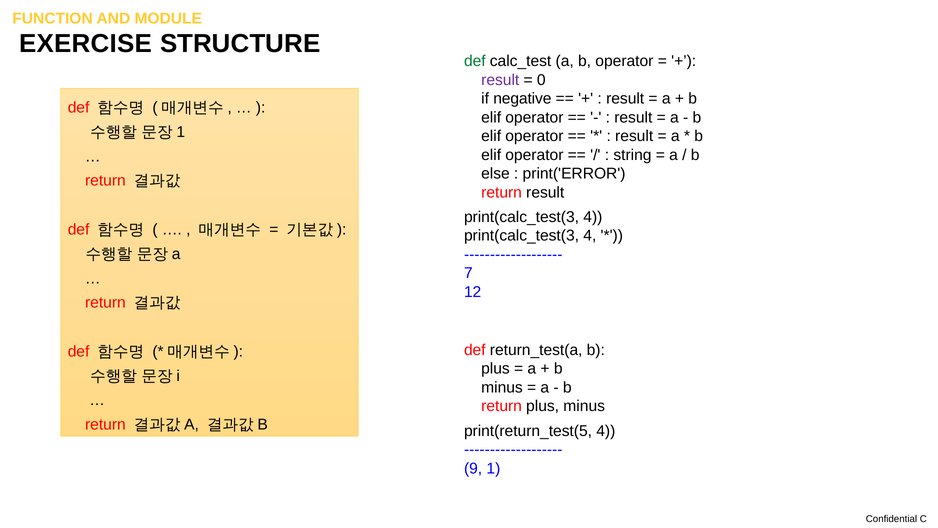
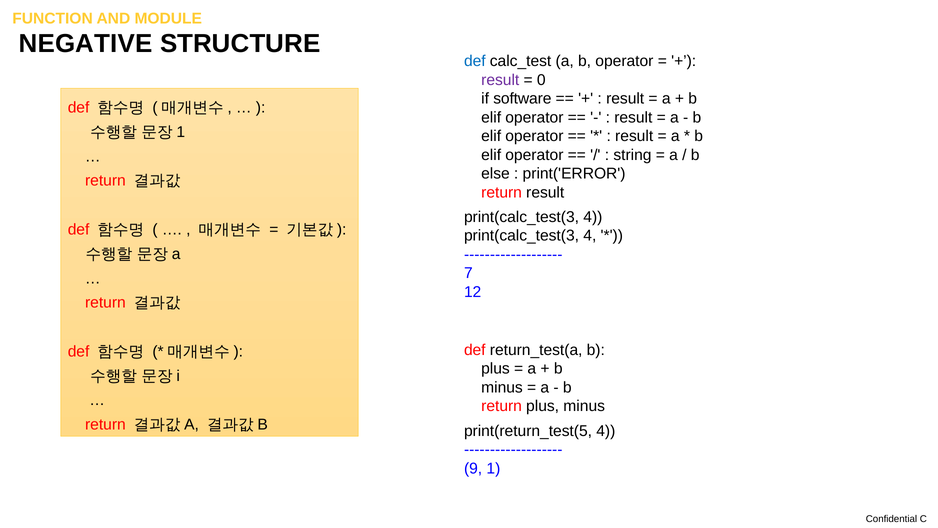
EXERCISE: EXERCISE -> NEGATIVE (86, 43)
def colour: green -> blue (475, 61)
negative: negative -> software (522, 99)
